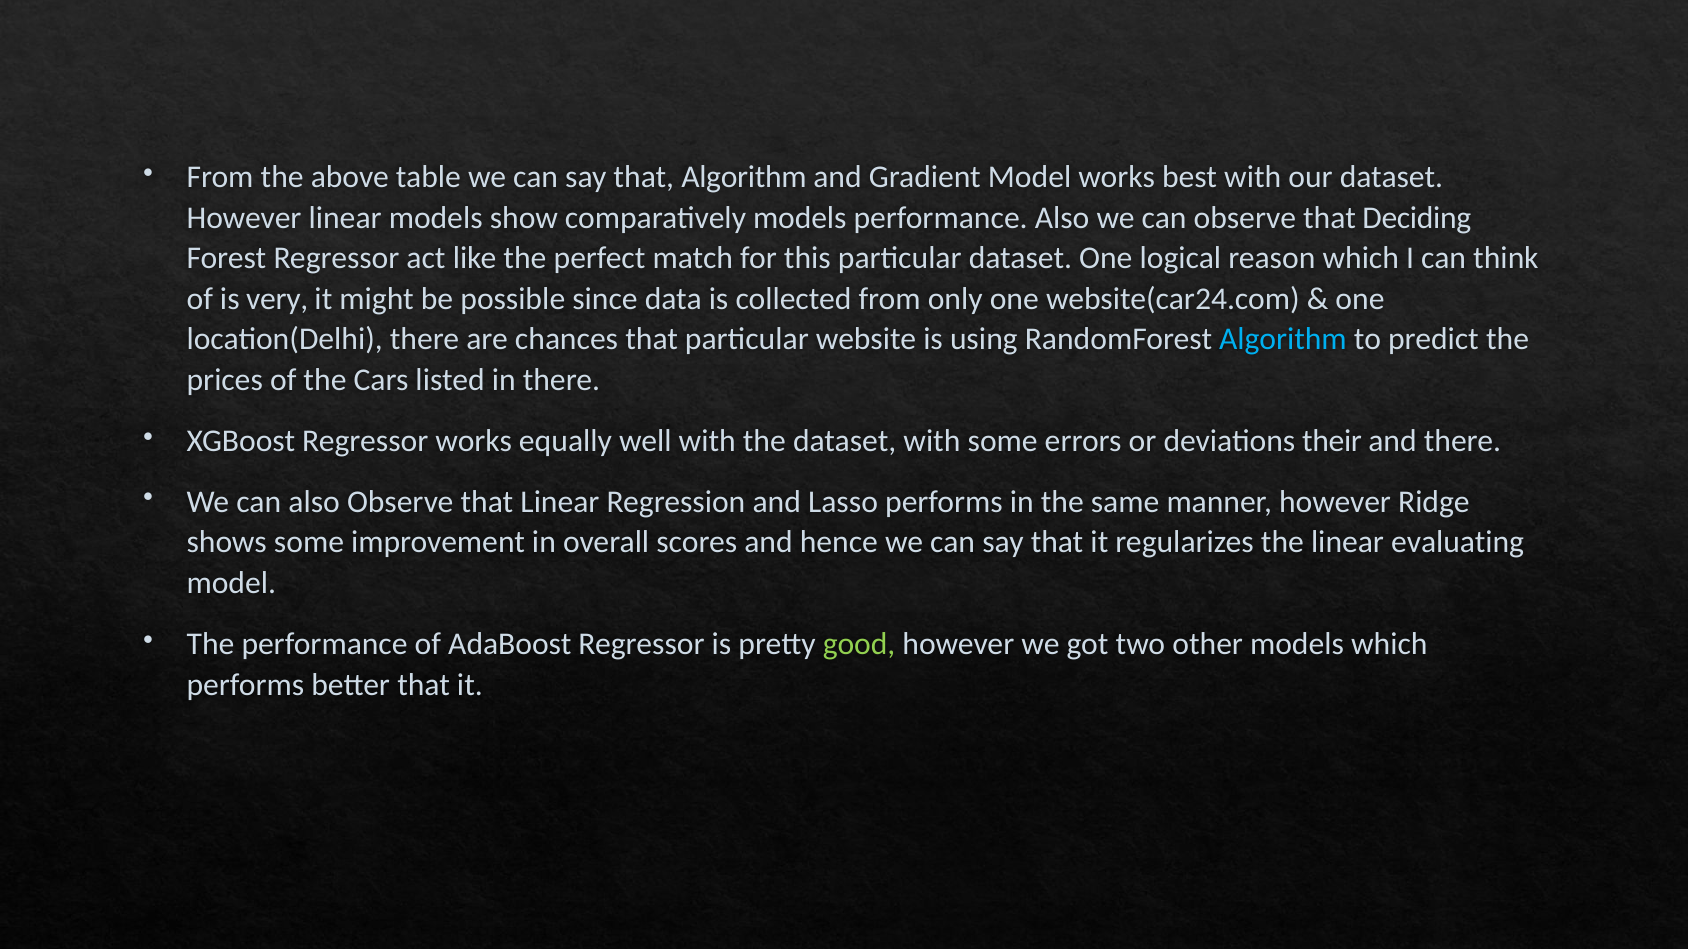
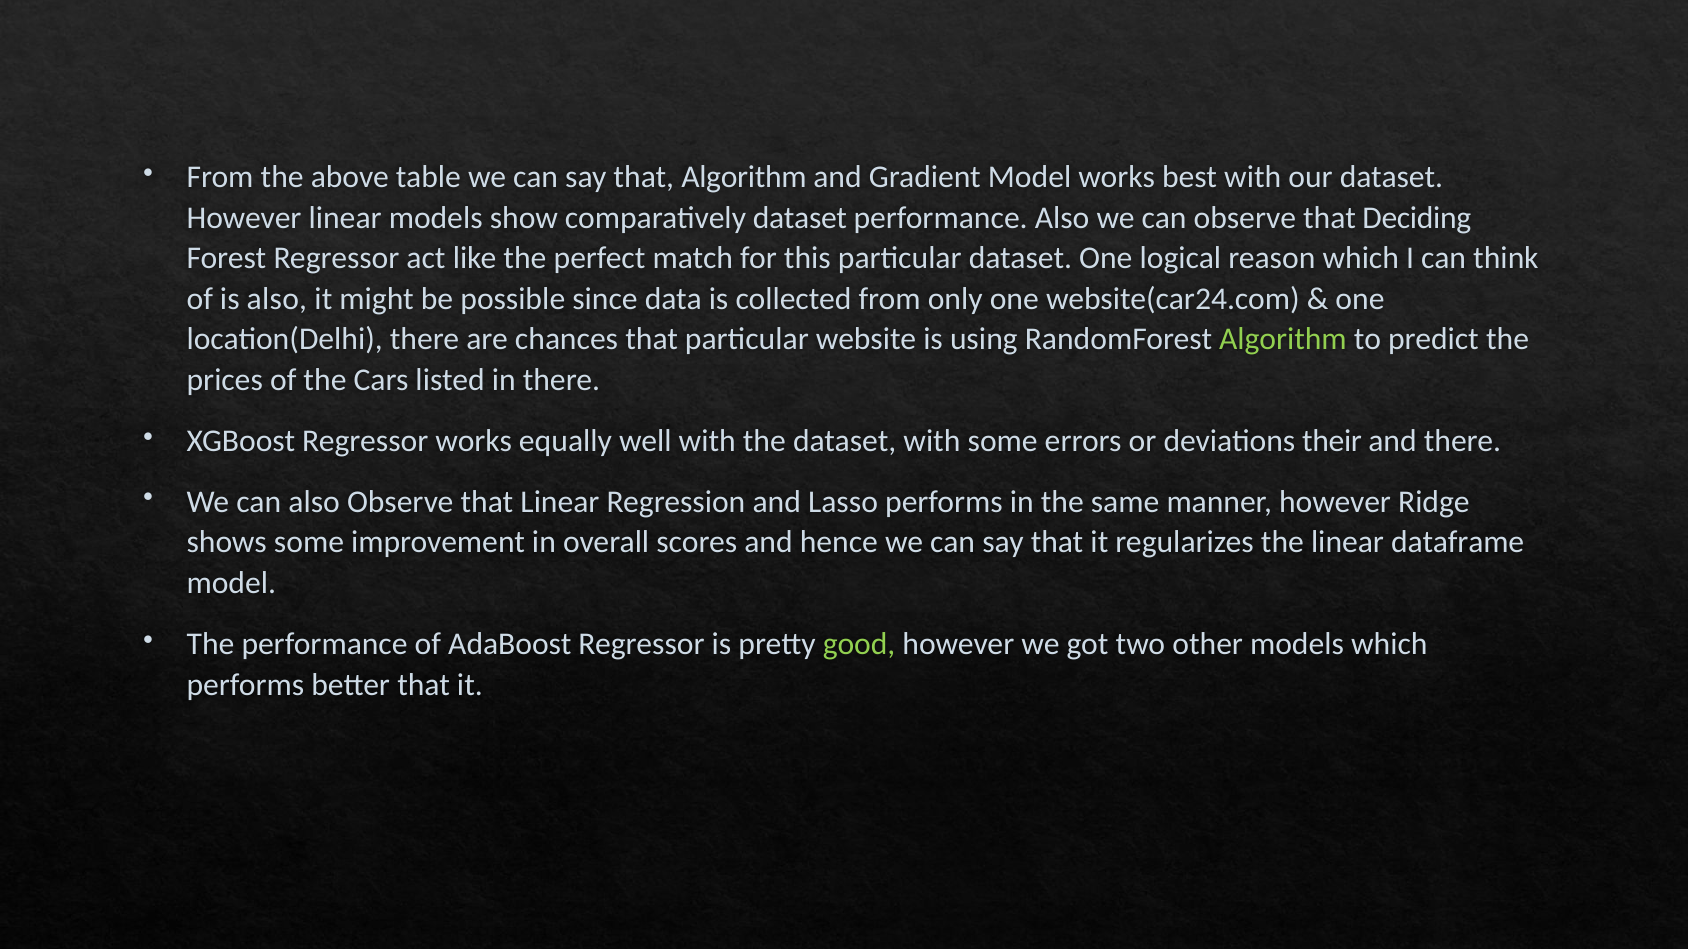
comparatively models: models -> dataset (800, 218)
is very: very -> also (277, 299)
Algorithm colour: light blue -> light green (1283, 340)
evaluating: evaluating -> dataframe (1458, 543)
